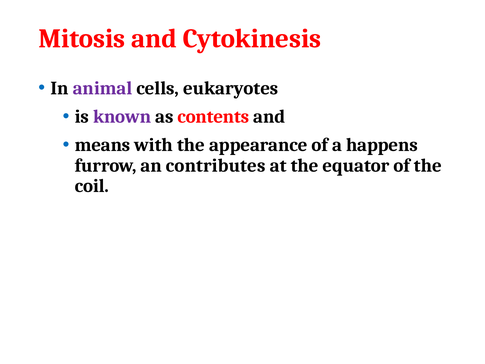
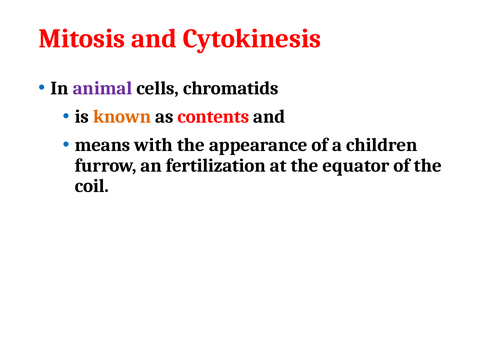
eukaryotes: eukaryotes -> chromatids (231, 88)
known colour: purple -> orange (122, 117)
happens: happens -> children (382, 145)
contributes: contributes -> fertilization (216, 165)
